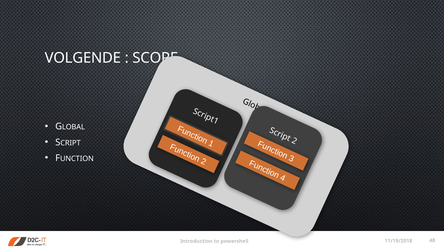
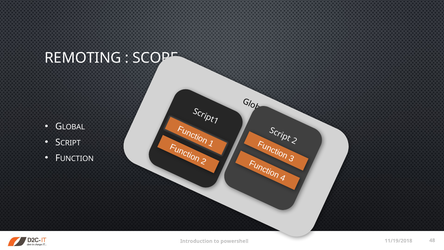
VOLGENDE: VOLGENDE -> REMOTING (83, 58)
